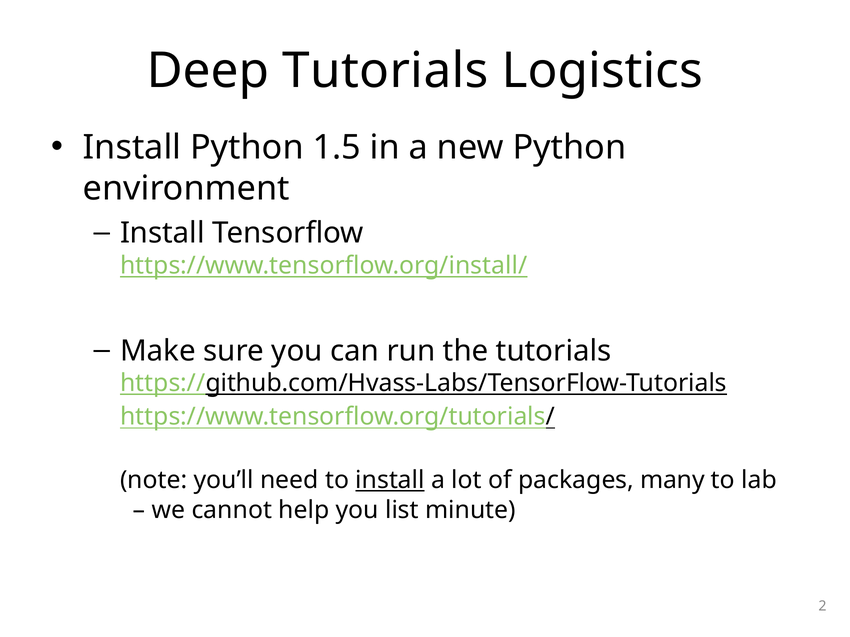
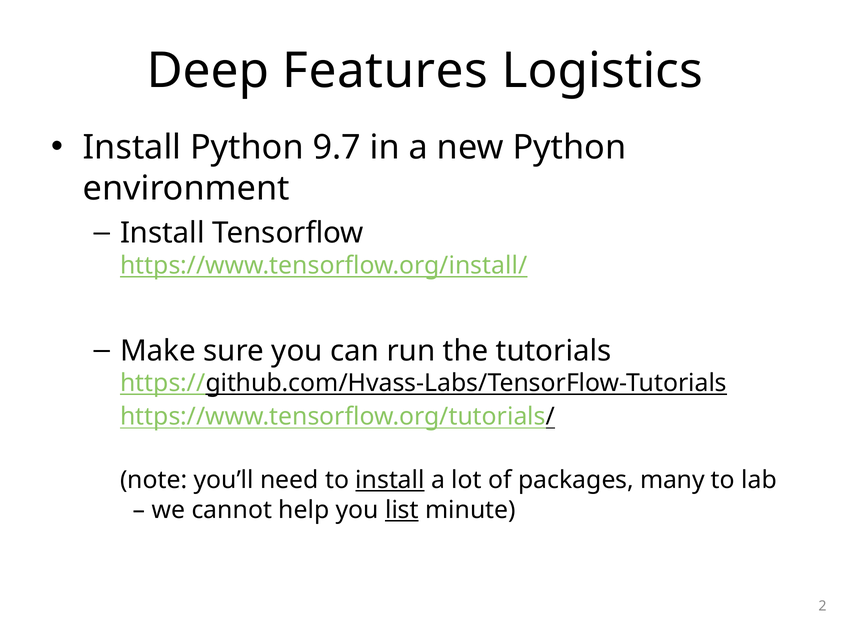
Deep Tutorials: Tutorials -> Features (385, 71)
1.5: 1.5 -> 9.7 (337, 148)
list underline: none -> present (402, 510)
